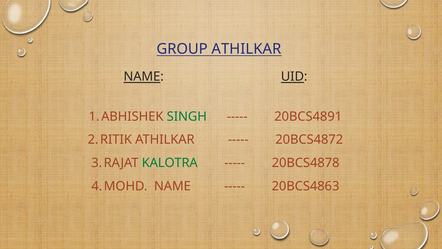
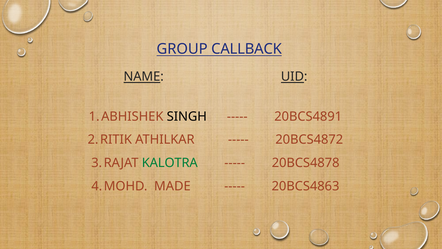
GROUP ATHILKAR: ATHILKAR -> CALLBACK (247, 49)
SINGH colour: green -> black (187, 116)
NAME: NAME -> MADE (172, 186)
